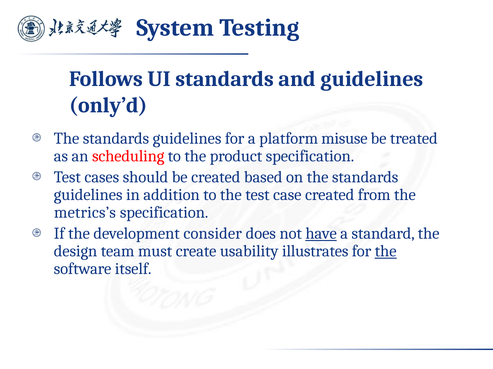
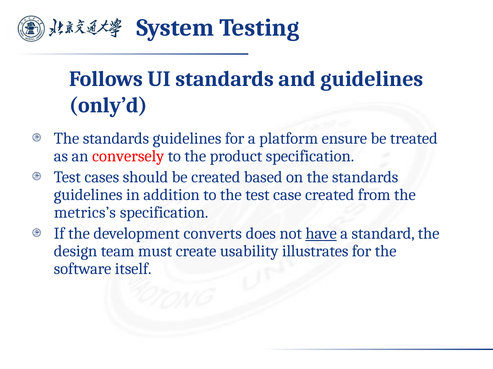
misuse: misuse -> ensure (344, 139)
scheduling: scheduling -> conversely (128, 156)
consider: consider -> converts (213, 234)
the underline: present -> none (386, 252)
